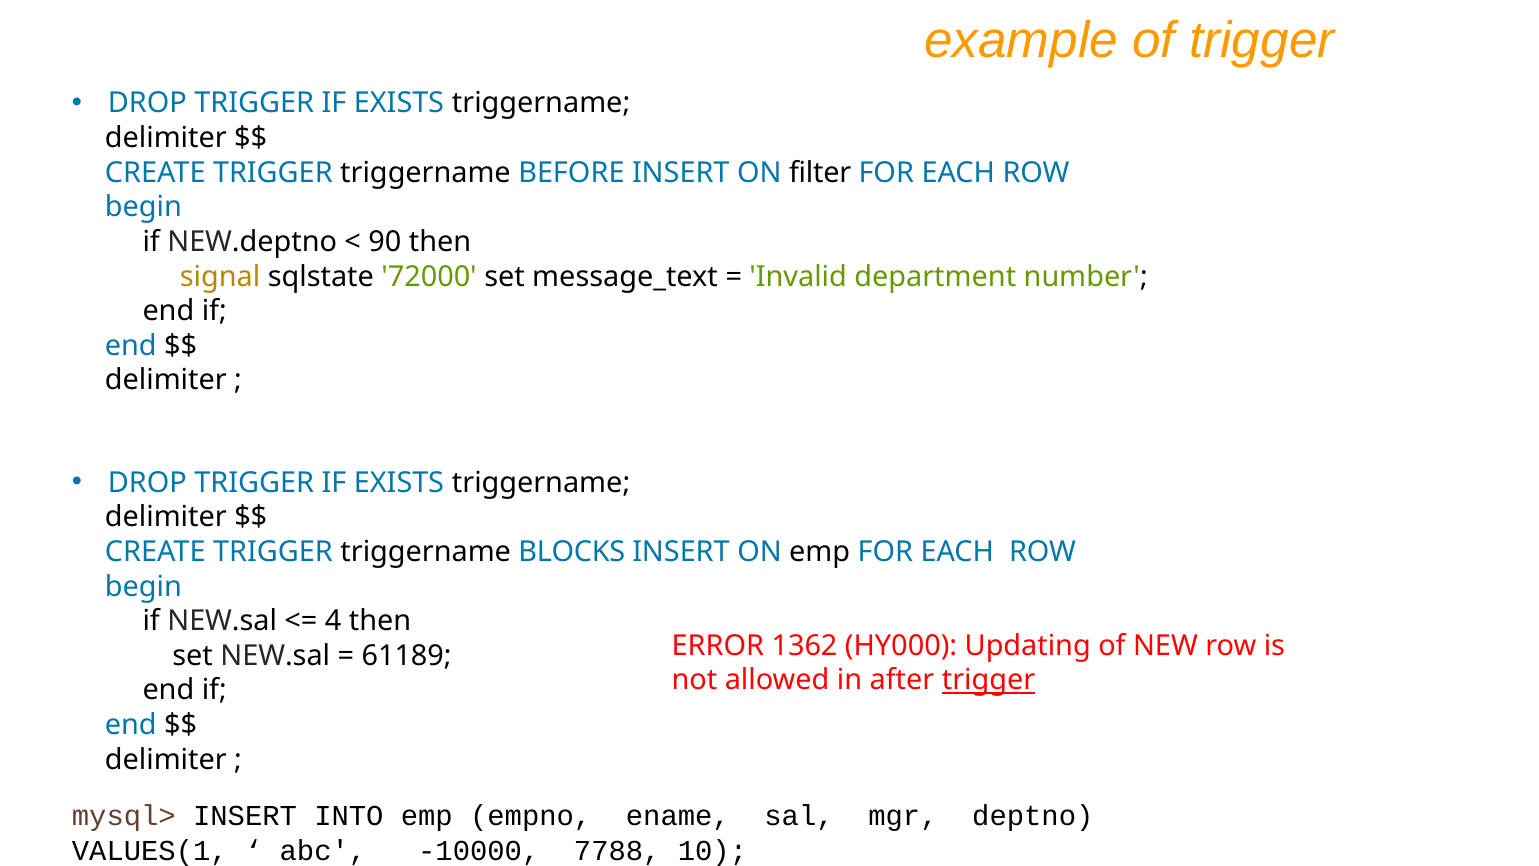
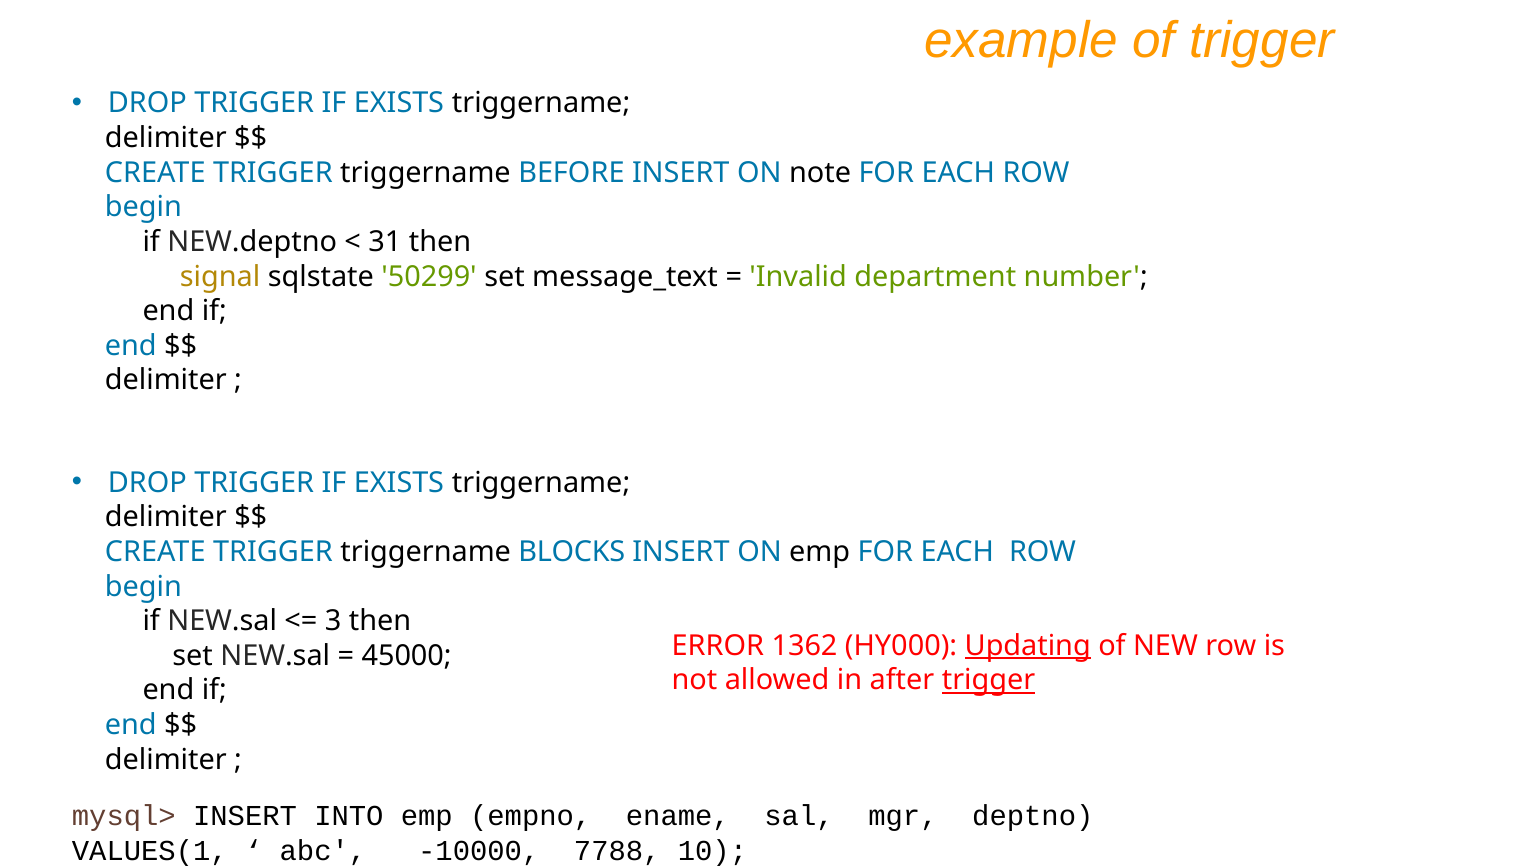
filter: filter -> note (820, 173)
90: 90 -> 31 (385, 242)
72000: 72000 -> 50299 (429, 276)
4: 4 -> 3 (333, 621)
Updating underline: none -> present (1028, 646)
61189: 61189 -> 45000 (407, 656)
